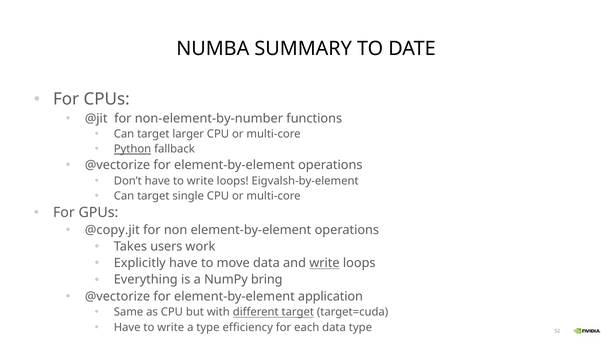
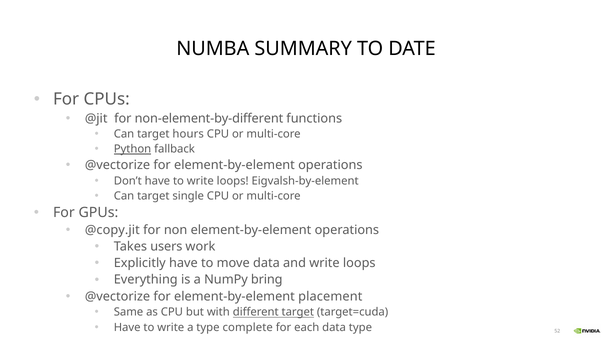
non-element-by-number: non-element-by-number -> non-element-by-different (209, 118)
larger: larger -> hours (188, 134)
write underline: present -> none (324, 263)
application: application -> placement (330, 297)
efficiency: efficiency -> complete (248, 328)
